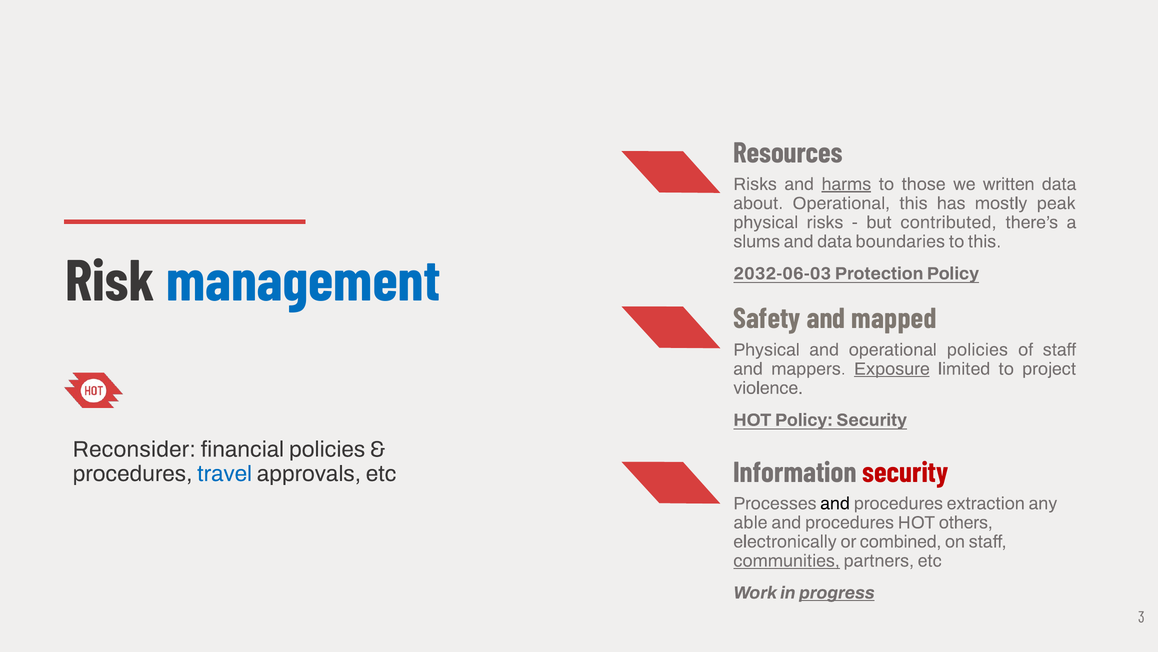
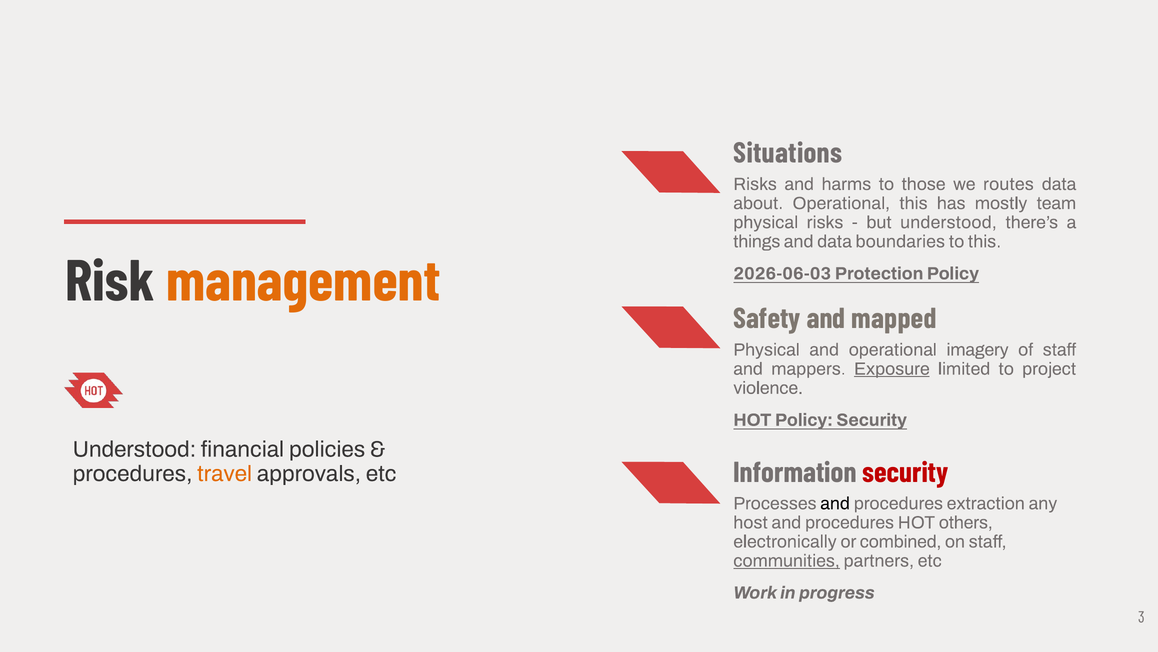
Resources: Resources -> Situations (788, 153)
harms underline: present -> none (846, 184)
written: written -> routes (1008, 184)
peak: peak -> team (1056, 203)
but contributed: contributed -> understood (948, 222)
slums: slums -> things (757, 241)
management colour: blue -> orange (303, 282)
2032-06-03: 2032-06-03 -> 2026-06-03 (782, 273)
operational policies: policies -> imagery (978, 349)
Reconsider: Reconsider -> Understood (134, 449)
travel colour: blue -> orange (225, 473)
able: able -> host (751, 522)
progress underline: present -> none (837, 592)
